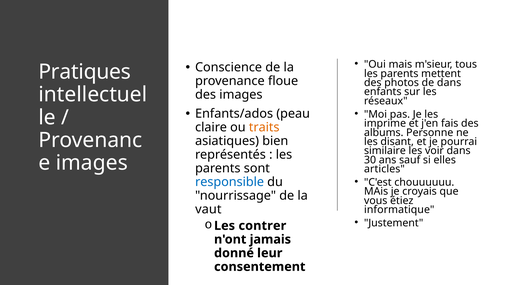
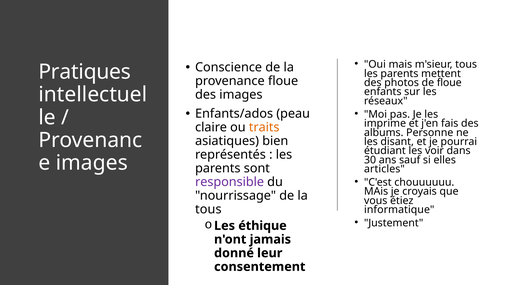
de dans: dans -> floue (449, 83)
similaire: similaire -> étudiant (385, 151)
responsible colour: blue -> purple (230, 182)
vaut: vaut -> tous (208, 209)
contrer: contrer -> éthique (262, 225)
